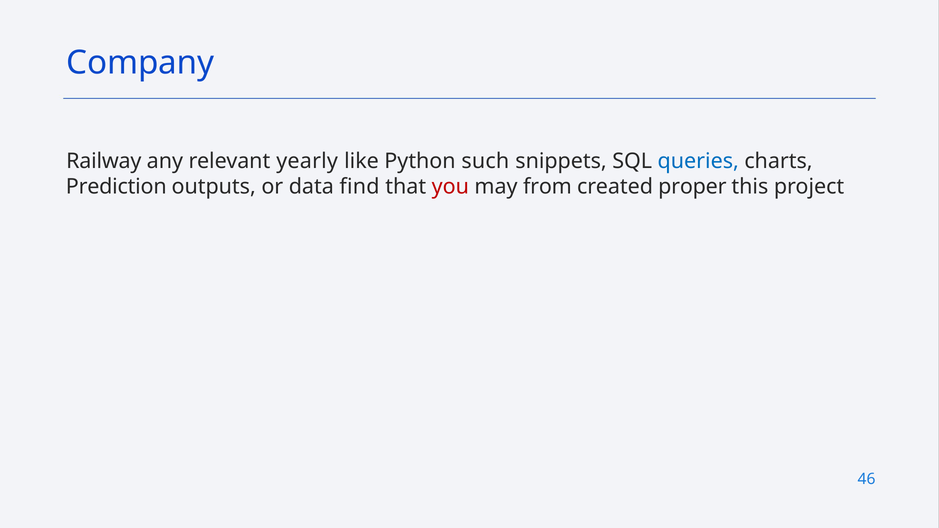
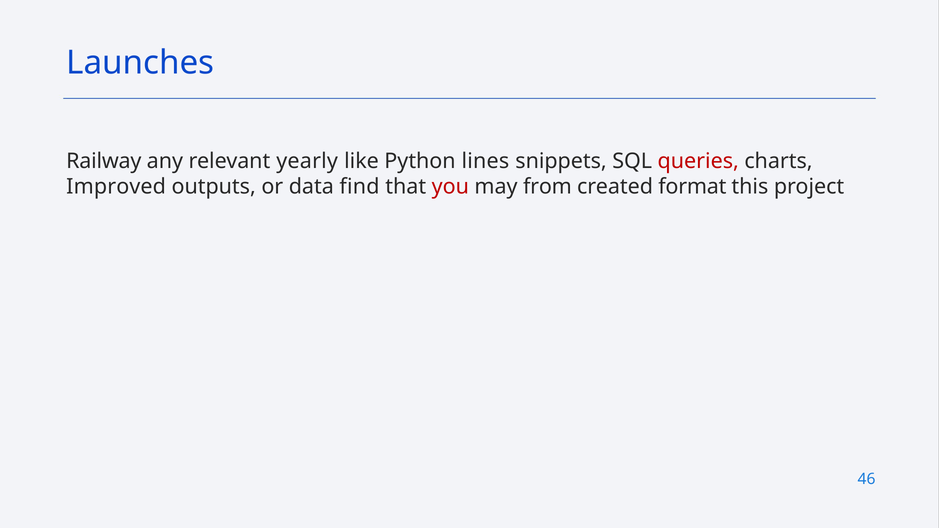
Company: Company -> Launches (140, 63)
such: such -> lines (485, 161)
queries colour: blue -> red (698, 161)
Prediction: Prediction -> Improved (116, 187)
proper: proper -> format (692, 187)
